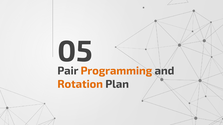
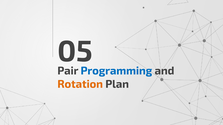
Programming colour: orange -> blue (116, 71)
